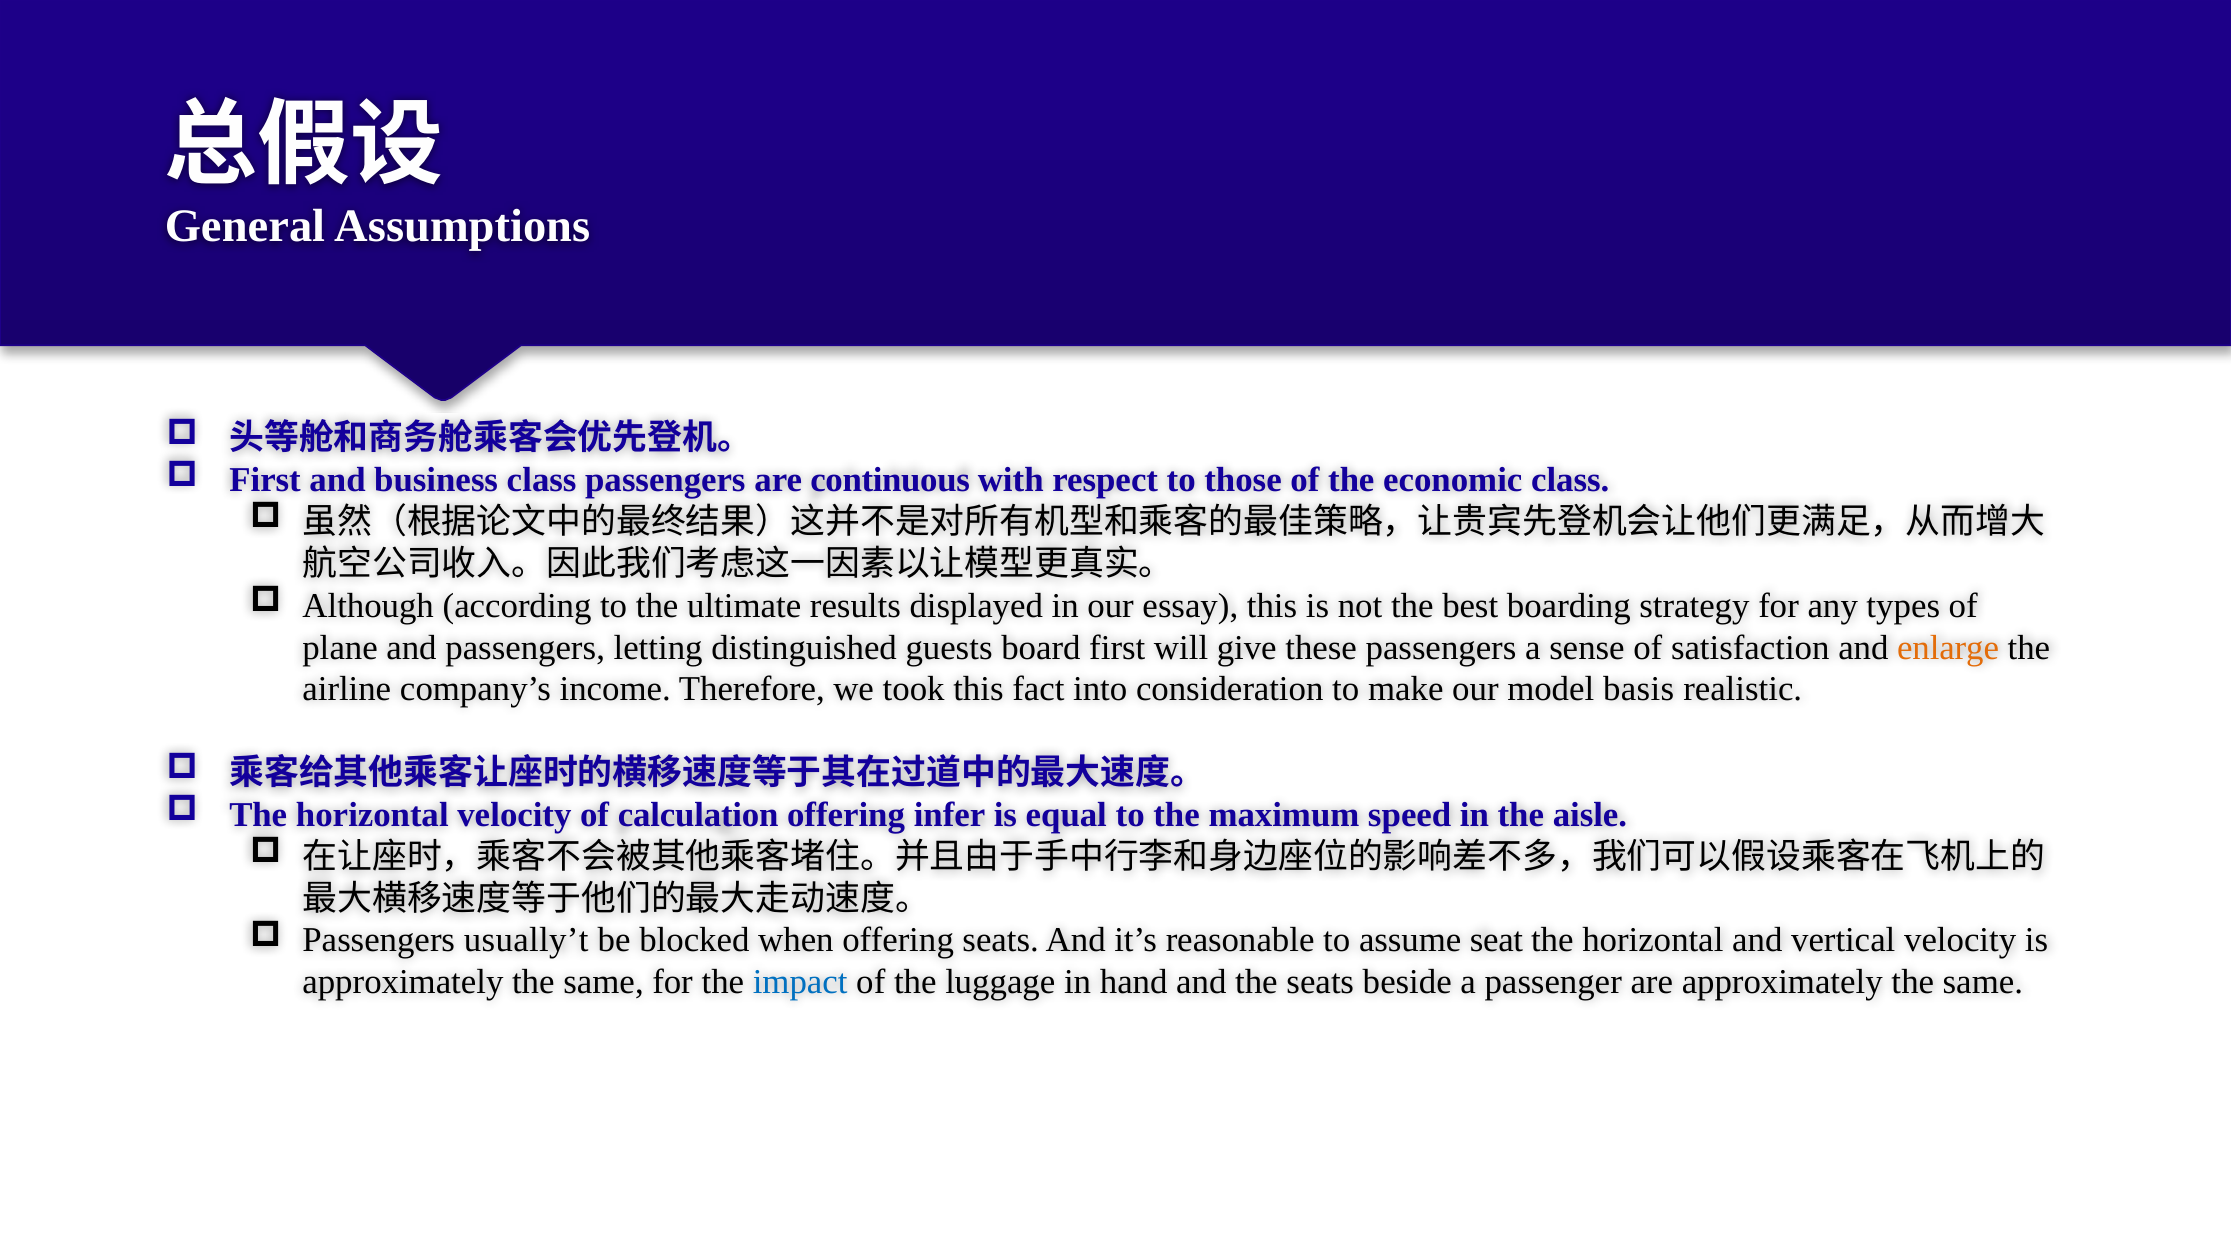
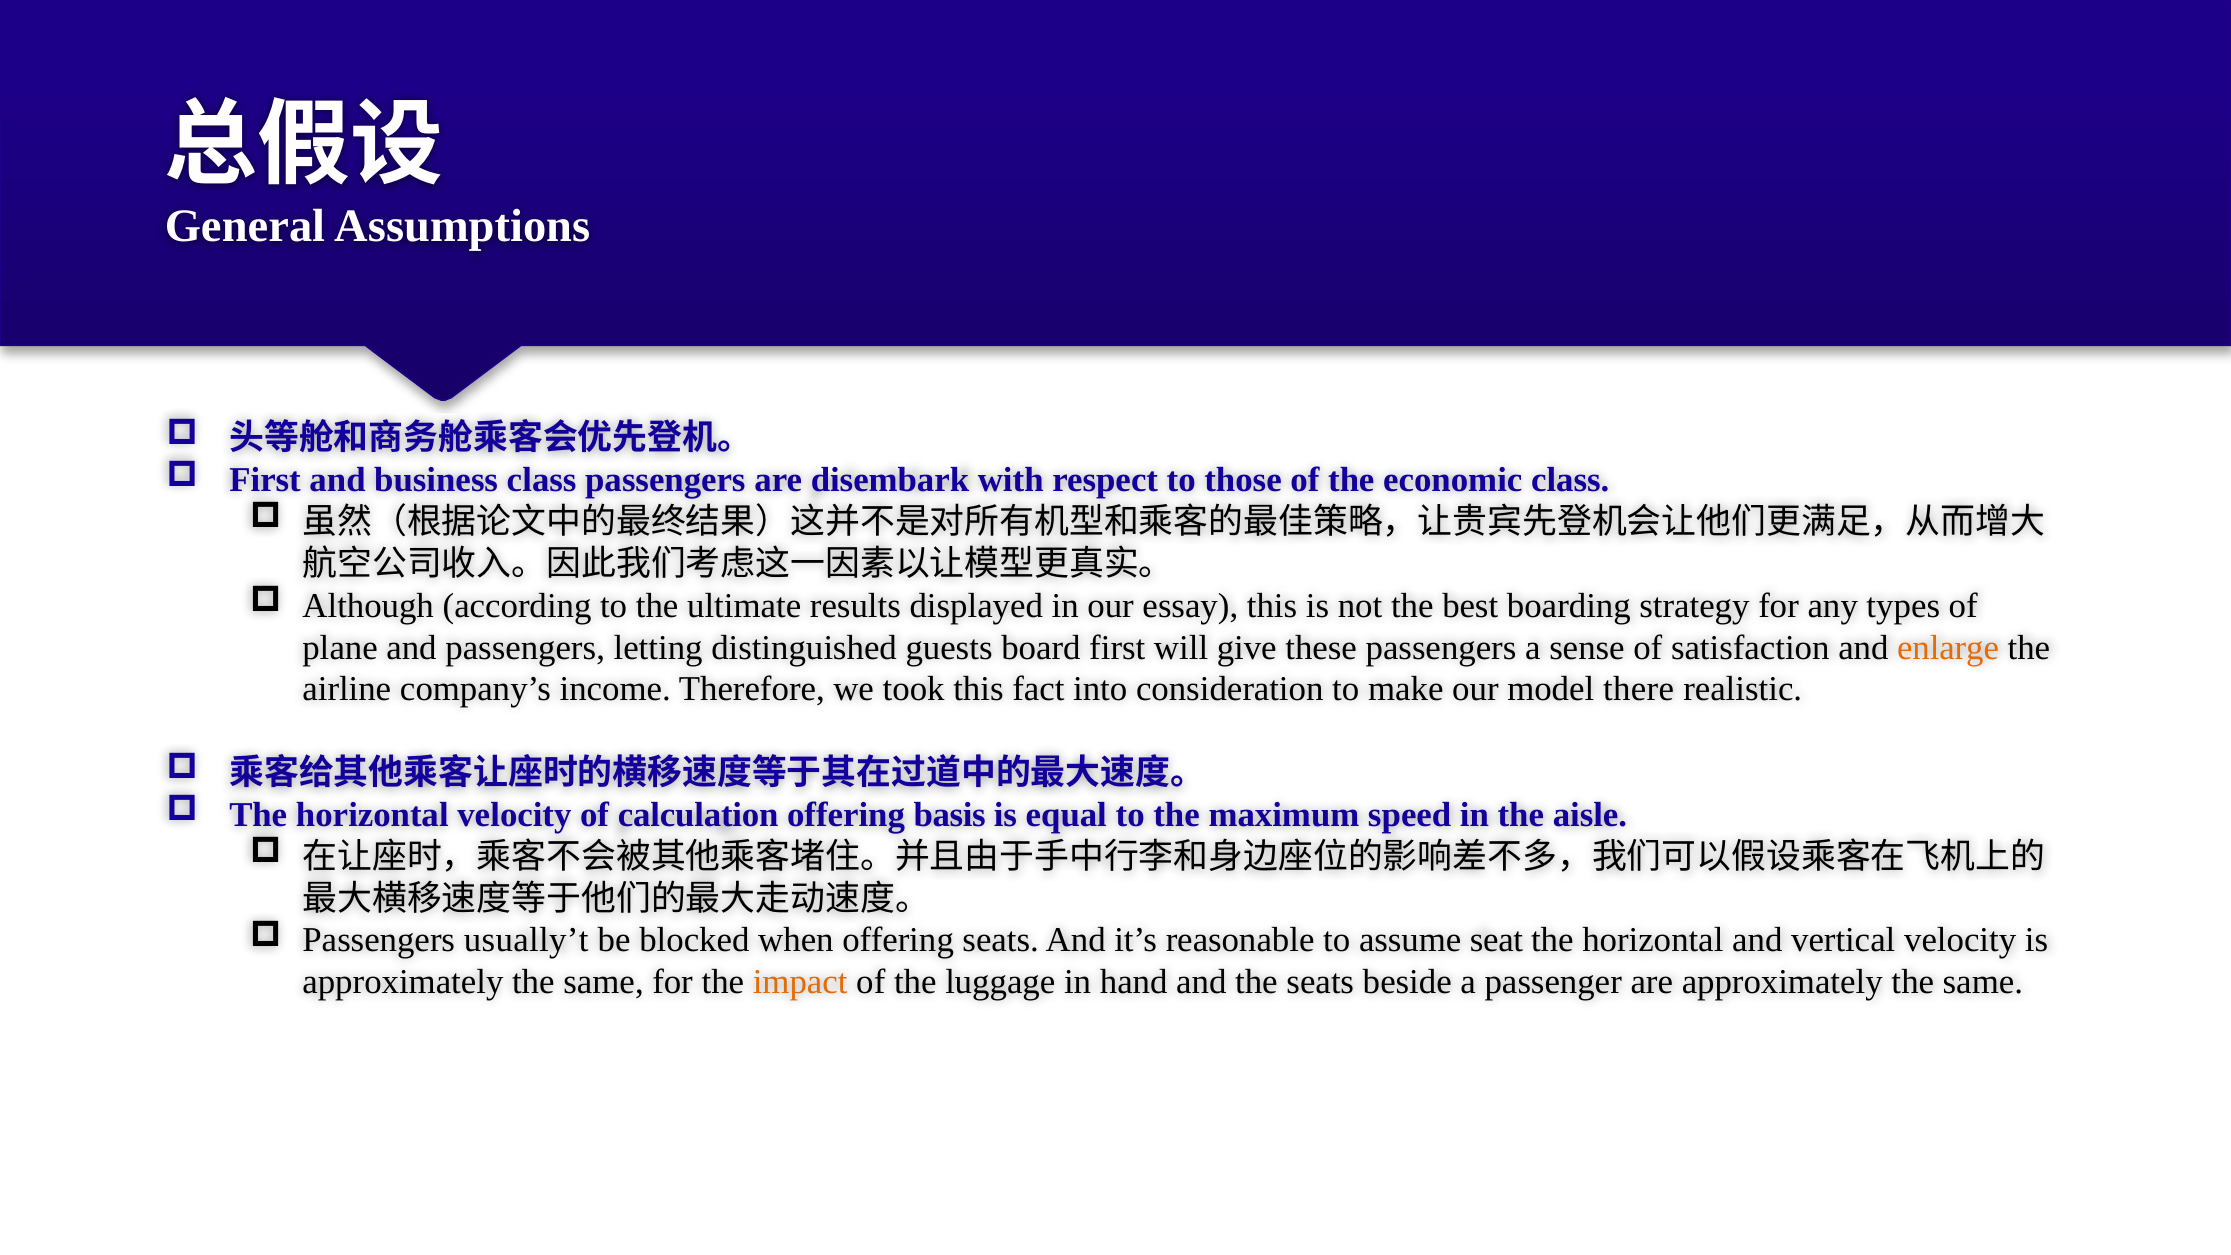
continuous: continuous -> disembark (890, 480)
basis: basis -> there (1639, 689)
infer: infer -> basis (950, 815)
impact colour: blue -> orange (800, 982)
